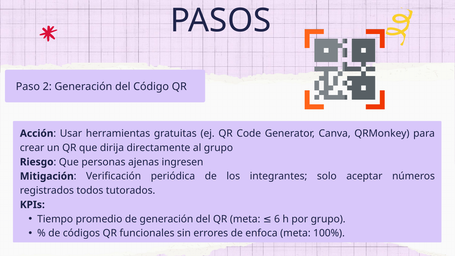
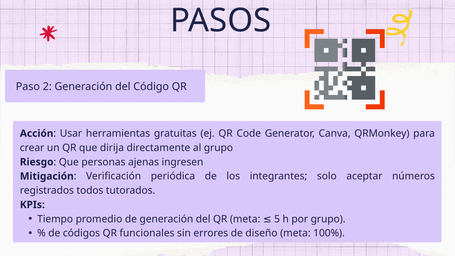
6: 6 -> 5 (277, 219)
enfoca: enfoca -> diseño (261, 233)
